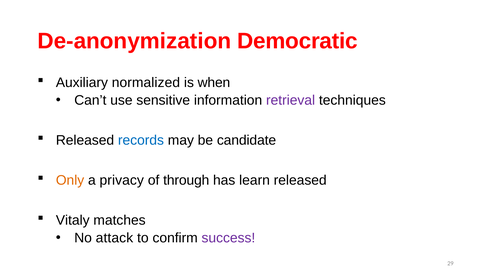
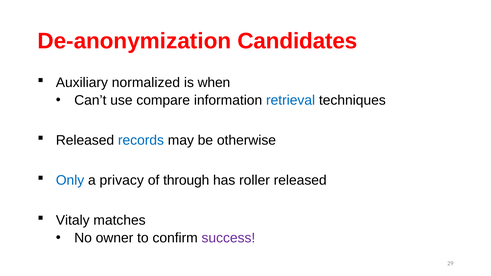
Democratic: Democratic -> Candidates (297, 41)
sensitive: sensitive -> compare (163, 100)
retrieval colour: purple -> blue (291, 100)
candidate: candidate -> otherwise (246, 140)
Only colour: orange -> blue (70, 180)
learn: learn -> roller (255, 180)
attack: attack -> owner (115, 238)
